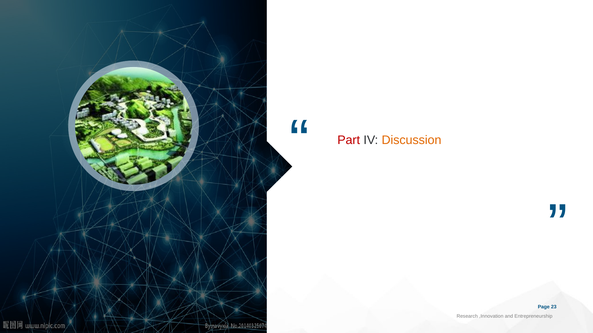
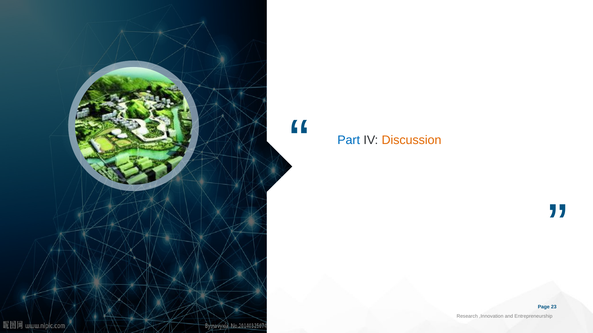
Part colour: red -> blue (349, 140)
